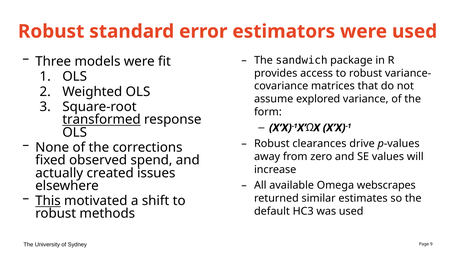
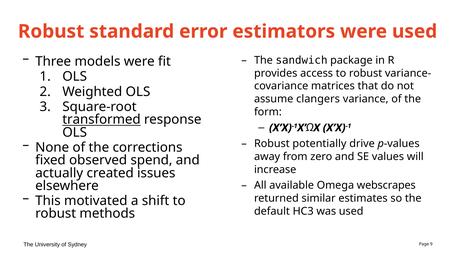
explored: explored -> clangers (318, 99)
clearances: clearances -> potentially (319, 144)
This underline: present -> none (48, 201)
